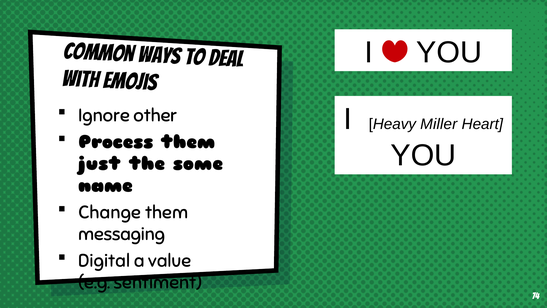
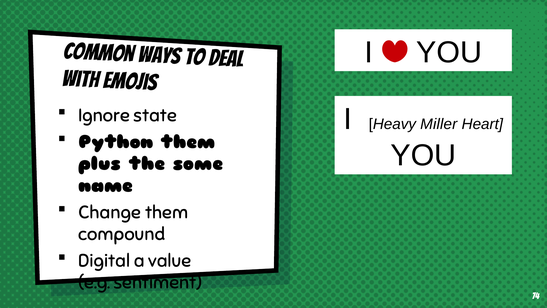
other: other -> state (155, 115)
Process: Process -> Python (116, 142)
just: just -> plus (100, 164)
messaging: messaging -> compound (122, 234)
